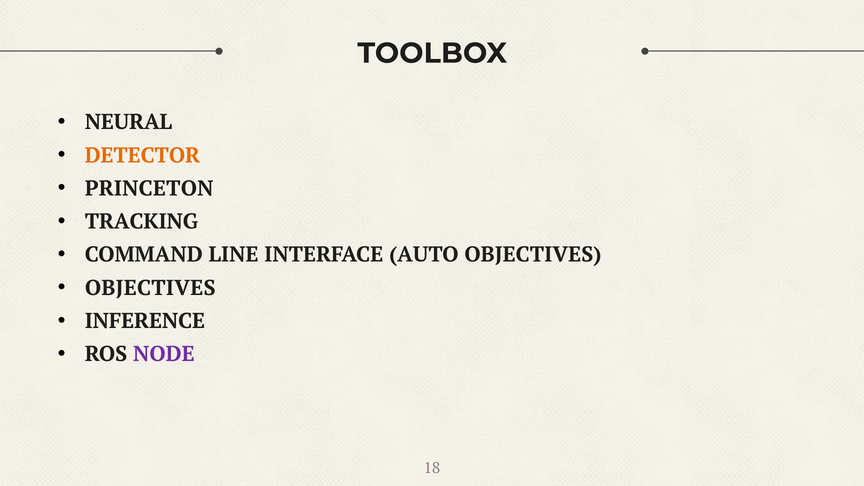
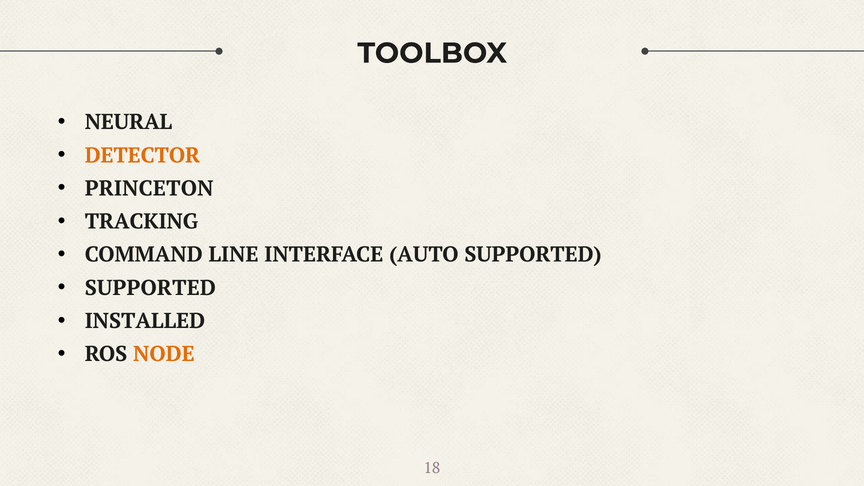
AUTO OBJECTIVES: OBJECTIVES -> SUPPORTED (533, 255)
OBJECTIVES: OBJECTIVES -> SUPPORTED (150, 288)
INFERENCE: INFERENCE -> INSTALLED (145, 321)
NODE colour: purple -> orange (164, 354)
